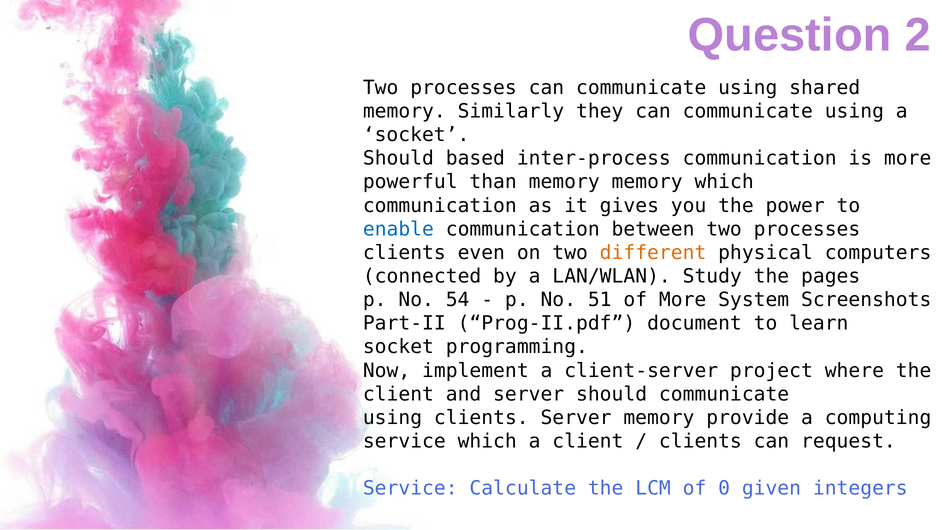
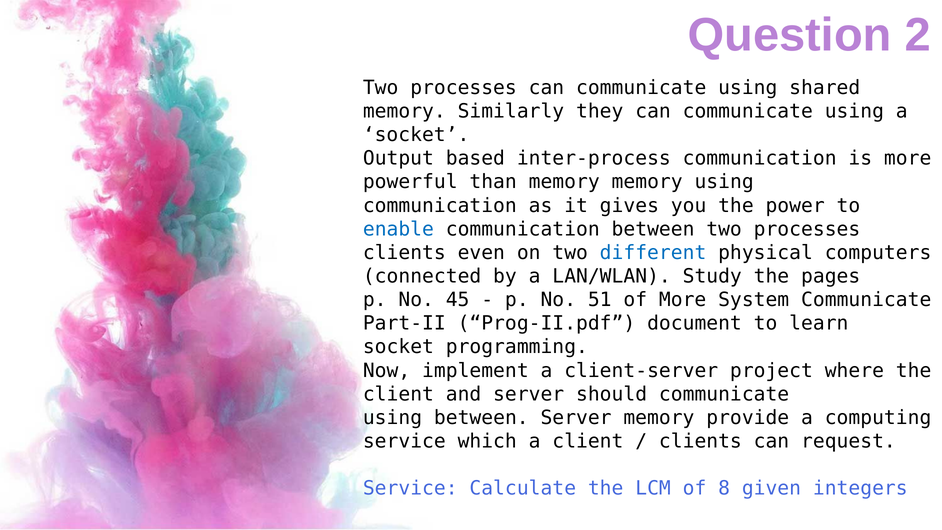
Should: Should -> Output (398, 158)
memory which: which -> using (724, 182)
different colour: orange -> blue (653, 253)
54: 54 -> 45 (458, 300)
System Screenshots: Screenshots -> Communicate (866, 300)
using clients: clients -> between (481, 418)
0: 0 -> 8 (724, 488)
